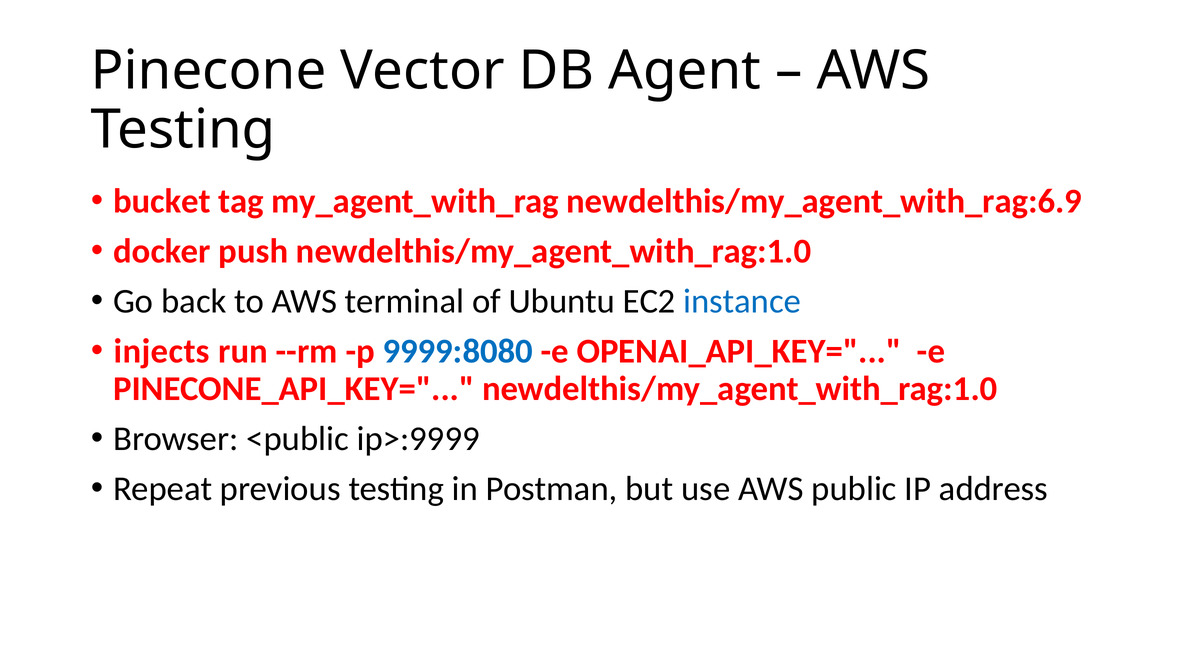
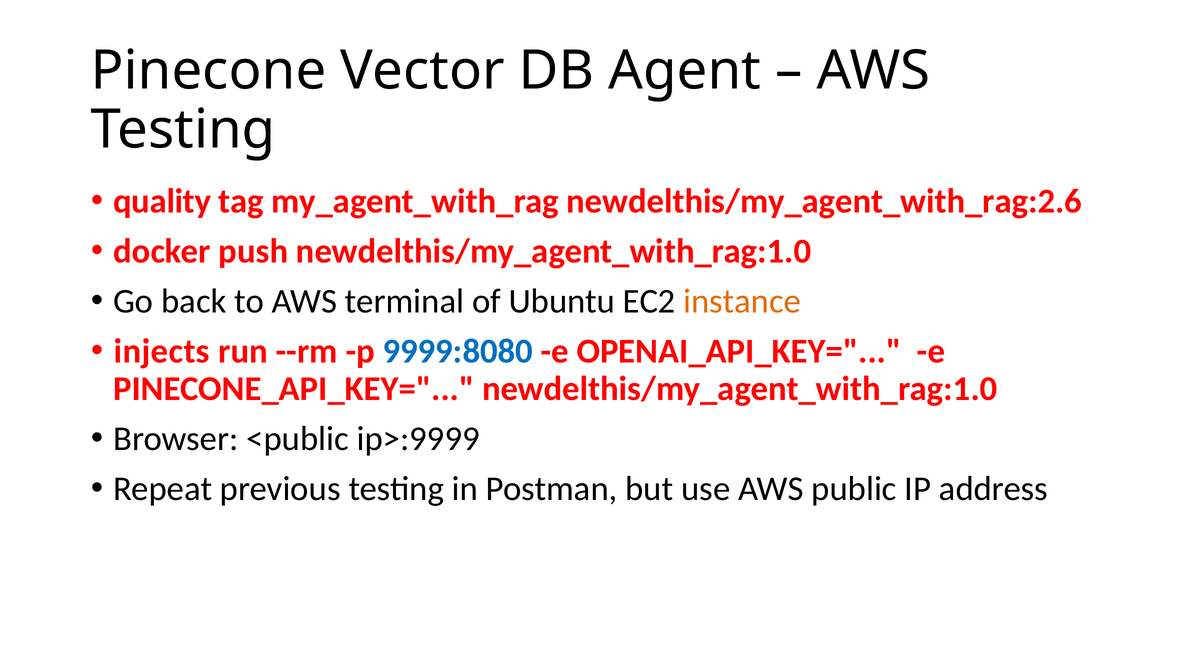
bucket: bucket -> quality (162, 202)
newdelthis/my_agent_with_rag:6.9: newdelthis/my_agent_with_rag:6.9 -> newdelthis/my_agent_with_rag:2.6 (824, 202)
instance colour: blue -> orange (742, 301)
